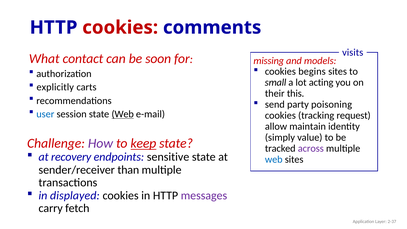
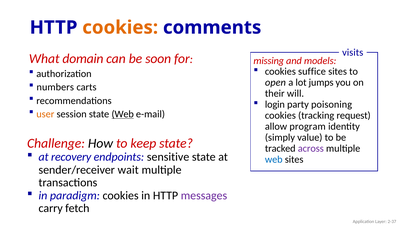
cookies colour: red -> orange (120, 27)
contact: contact -> domain (83, 59)
begins: begins -> suffice (312, 71)
small: small -> open (275, 82)
acting: acting -> jumps (321, 82)
explicitly: explicitly -> numbers (55, 87)
this: this -> will (295, 93)
send: send -> login (275, 104)
user colour: blue -> orange (45, 114)
maintain: maintain -> program (308, 126)
How colour: purple -> black (101, 143)
keep underline: present -> none (143, 143)
than: than -> wait (128, 170)
displayed: displayed -> paradigm (75, 195)
